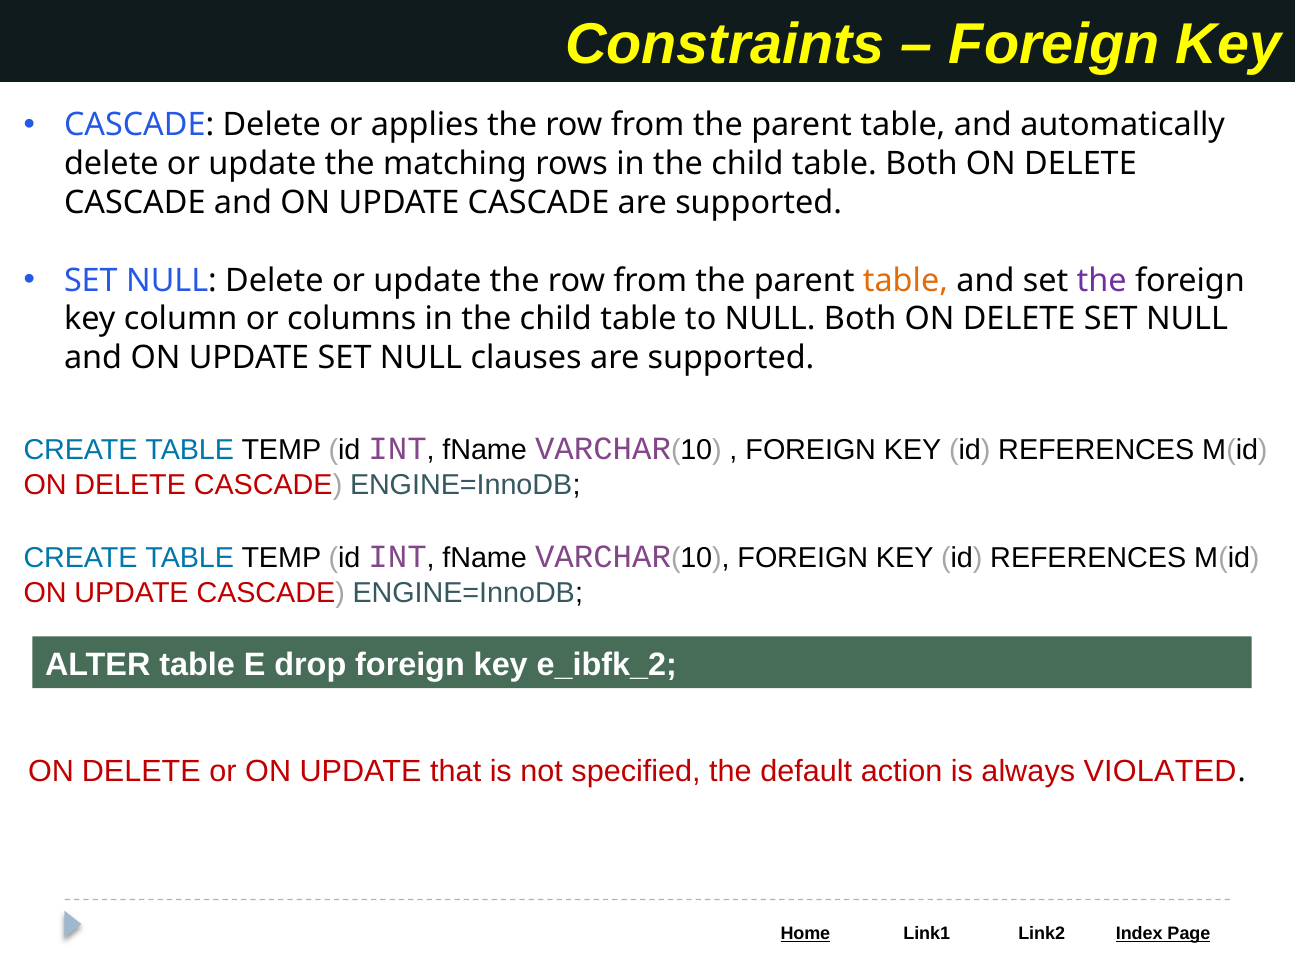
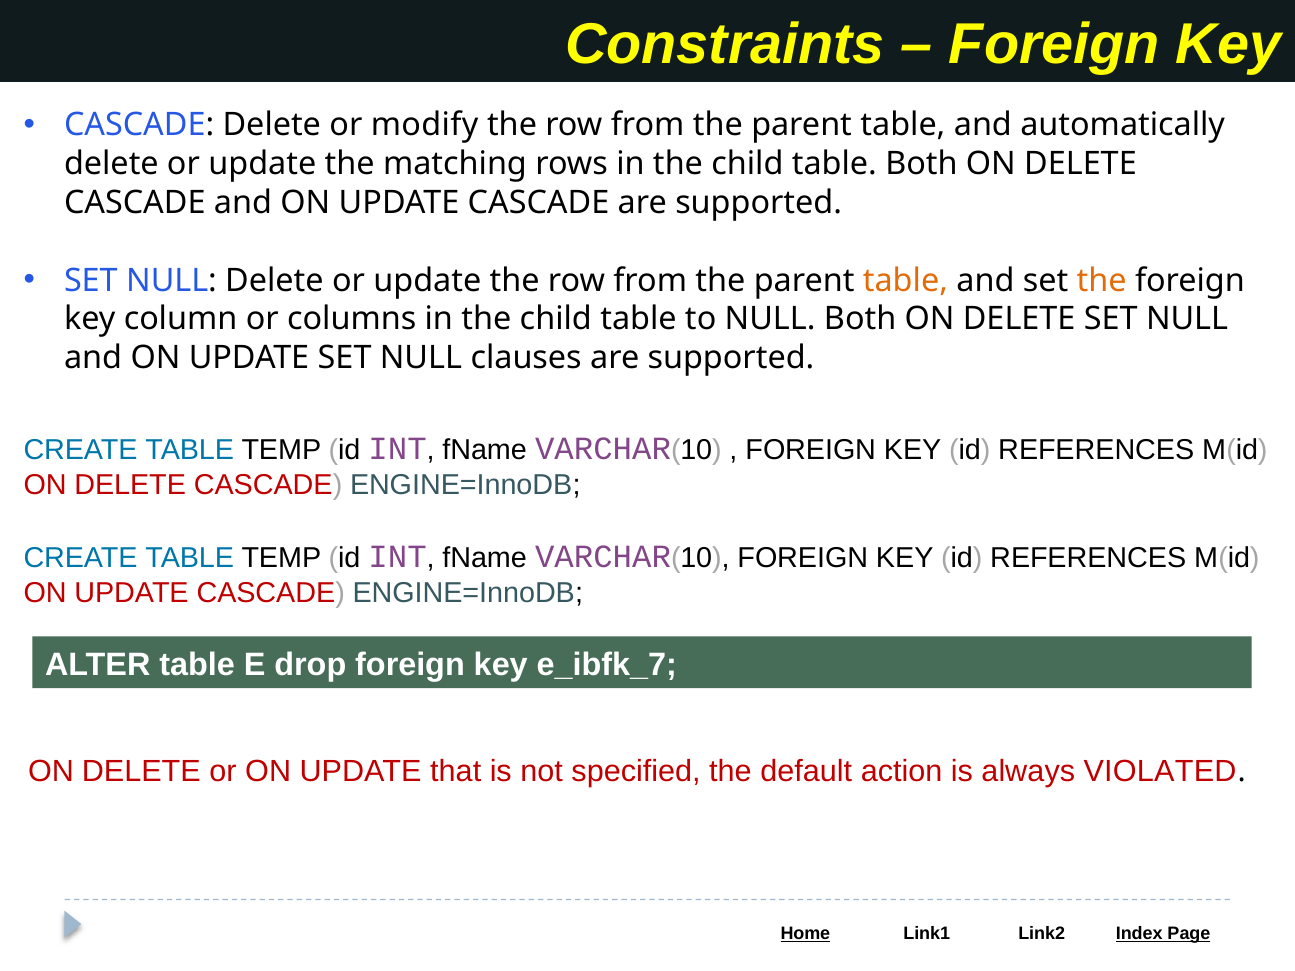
applies: applies -> modify (425, 125)
the colour: purple -> orange (1102, 281)
e_ibfk_2: e_ibfk_2 -> e_ibfk_7 (607, 665)
